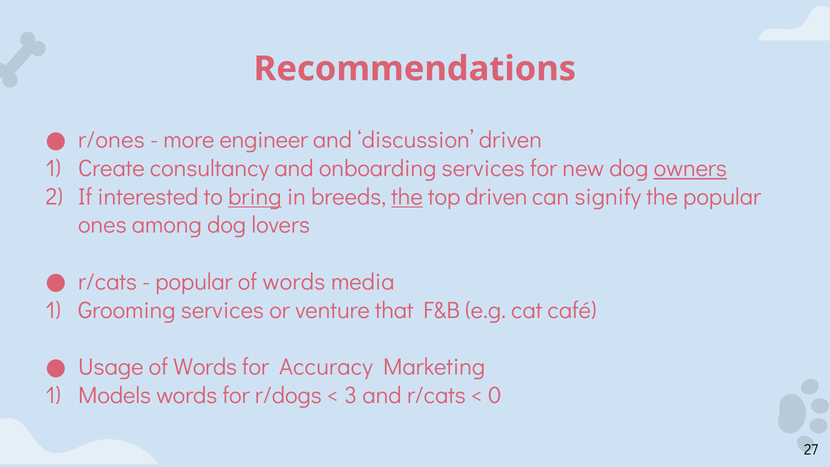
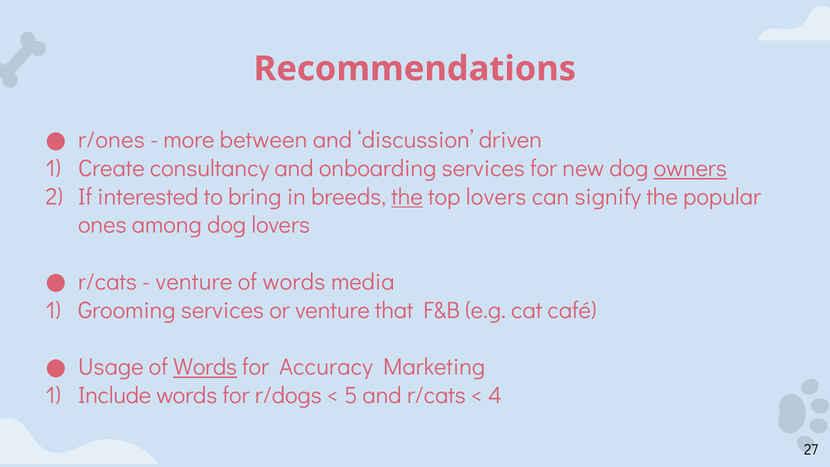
engineer: engineer -> between (264, 140)
bring underline: present -> none (255, 197)
top driven: driven -> lovers (496, 197)
popular: popular -> venture (194, 282)
Words underline: none -> present (205, 367)
Models: Models -> Include (115, 395)
3: 3 -> 5 (351, 395)
0: 0 -> 4 (495, 395)
